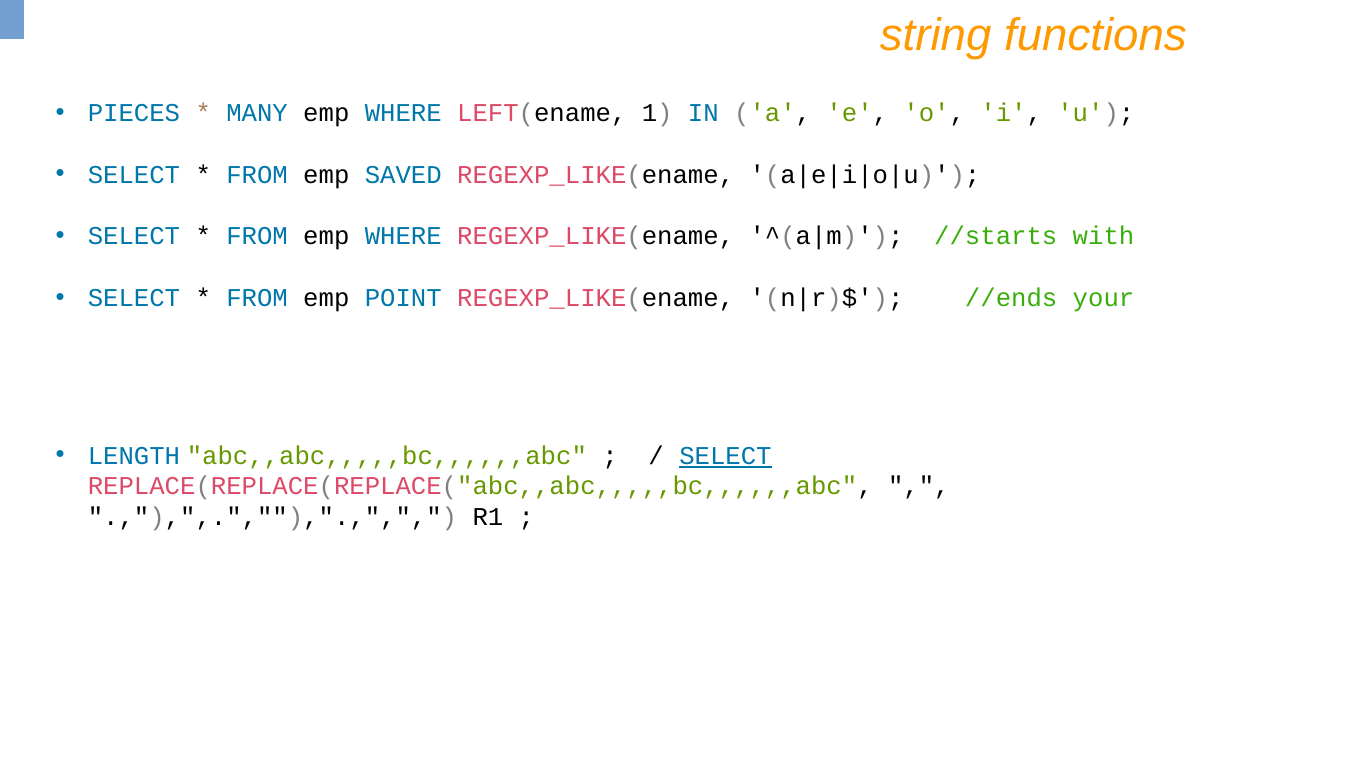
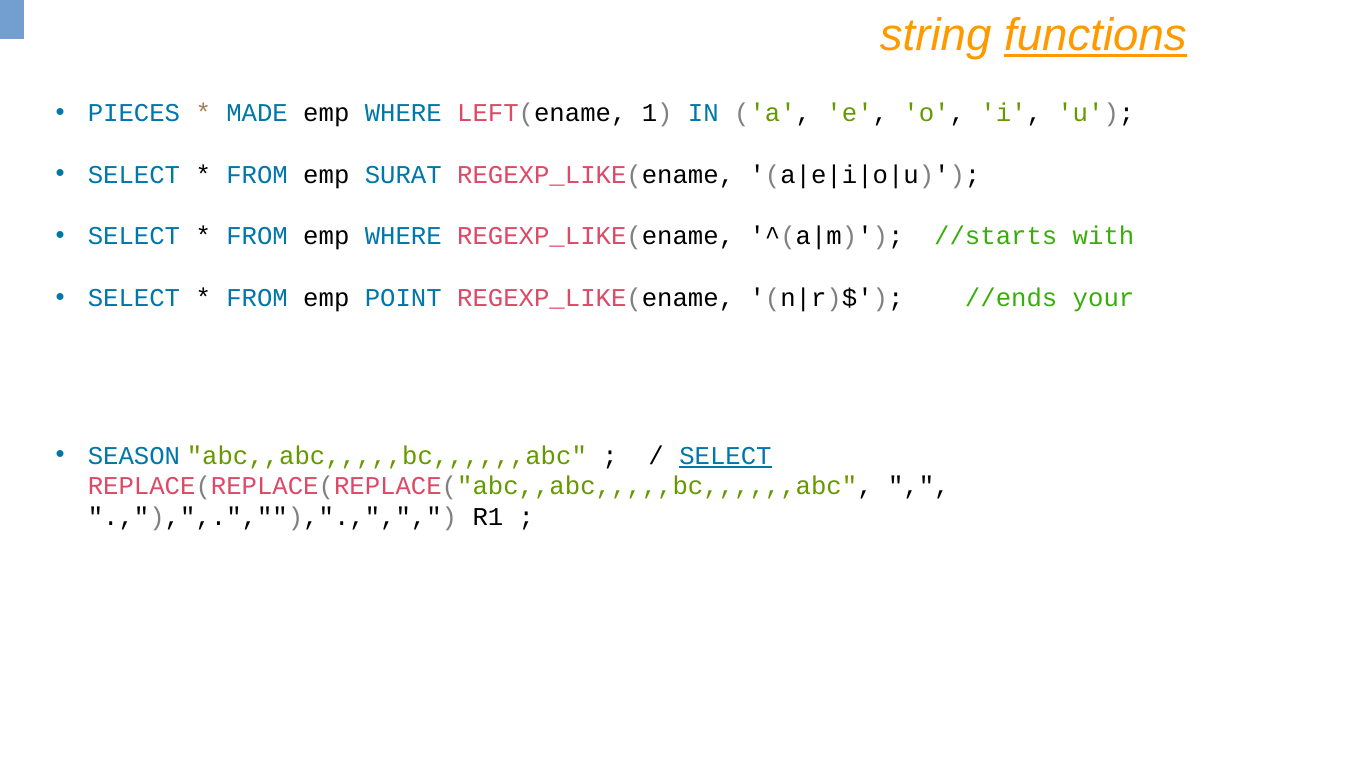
functions underline: none -> present (1095, 36)
MANY: MANY -> MADE (257, 113)
SAVED: SAVED -> SURAT (403, 175)
LENGTH: LENGTH -> SEASON (134, 455)
